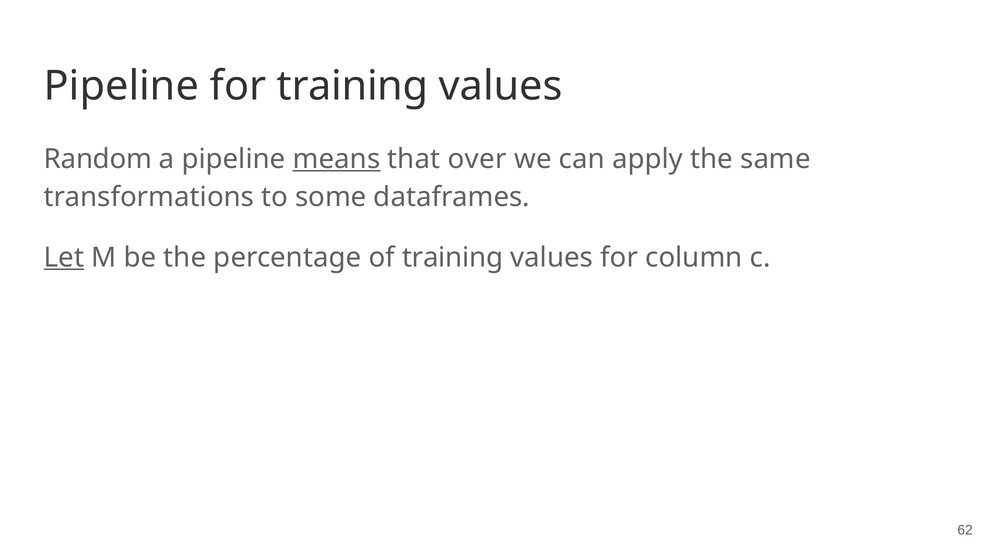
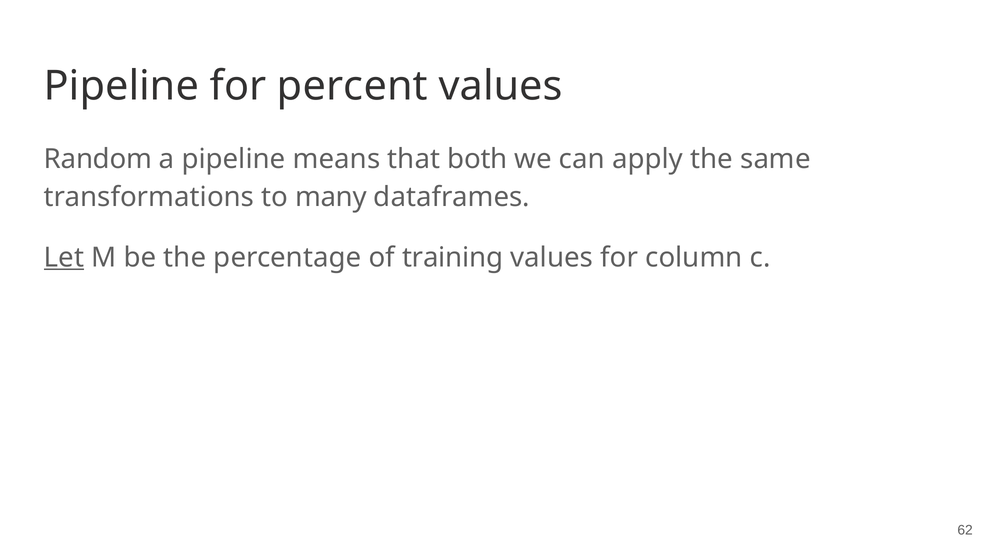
for training: training -> percent (352, 86)
means underline: present -> none (336, 159)
over: over -> both (477, 159)
some: some -> many (331, 197)
